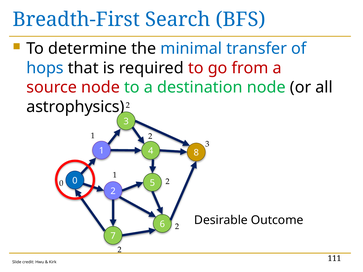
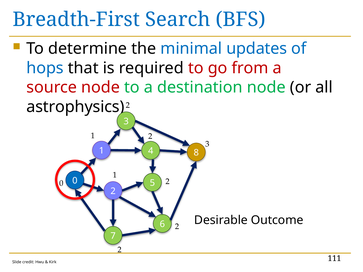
transfer: transfer -> updates (257, 49)
